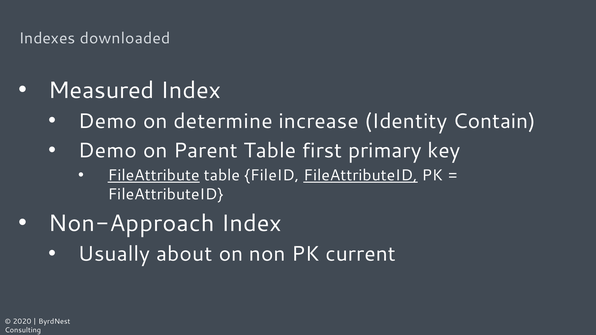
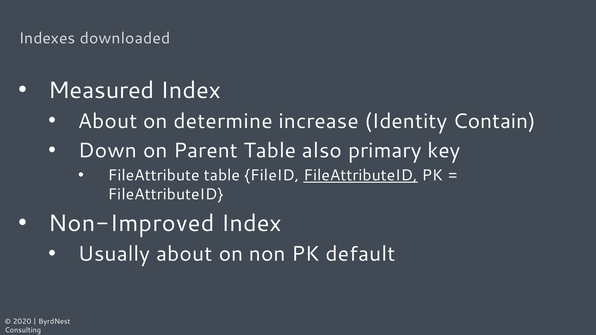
Demo: Demo -> About (108, 121)
Demo: Demo -> Down (108, 151)
first: first -> also (322, 151)
FileAttribute underline: present -> none (154, 176)
Non-Approach: Non-Approach -> Non-Improved (131, 223)
current: current -> default (360, 254)
